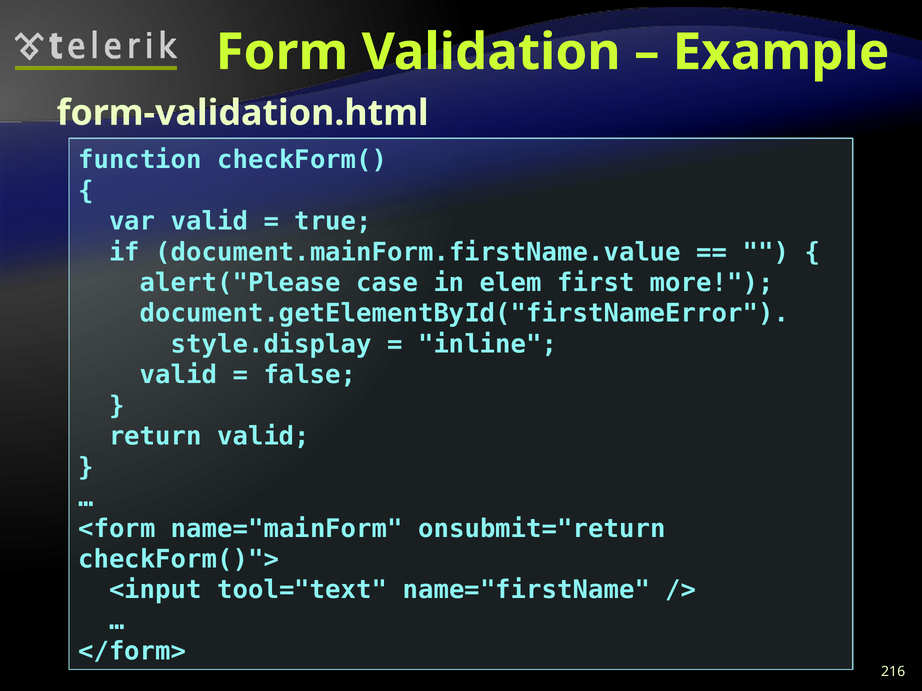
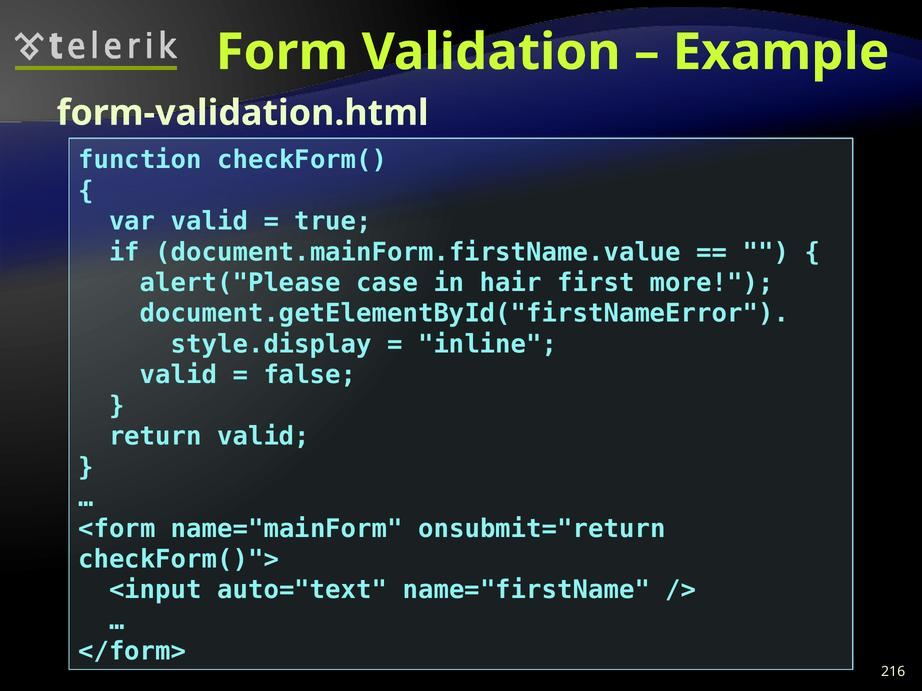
elem: elem -> hair (511, 283)
tool="text: tool="text -> auto="text (302, 590)
